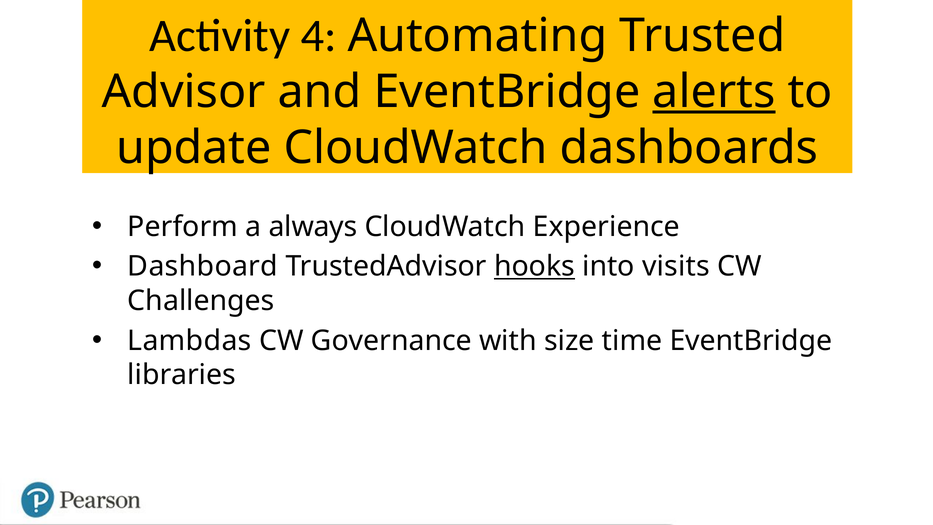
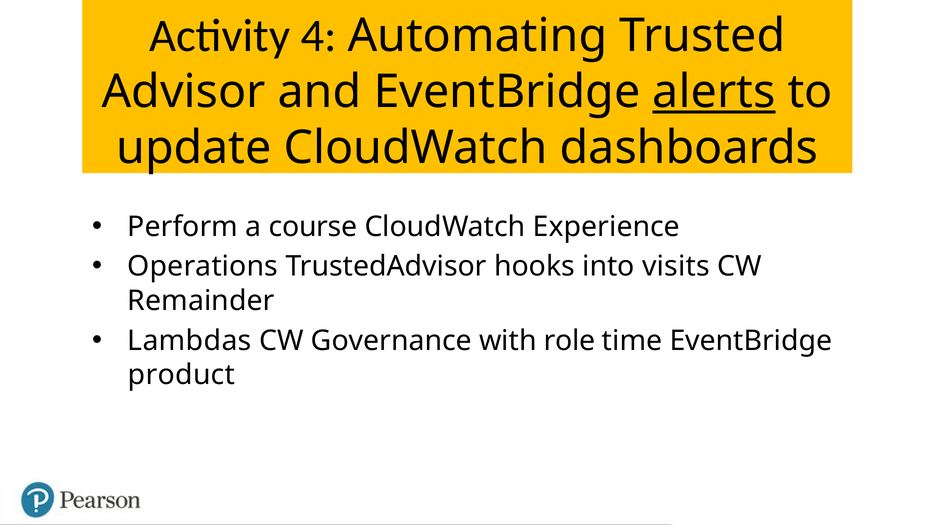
always: always -> course (313, 227)
Dashboard: Dashboard -> Operations (203, 266)
hooks underline: present -> none (534, 266)
Challenges: Challenges -> Remainder (201, 301)
size: size -> role (569, 341)
libraries: libraries -> product (182, 375)
